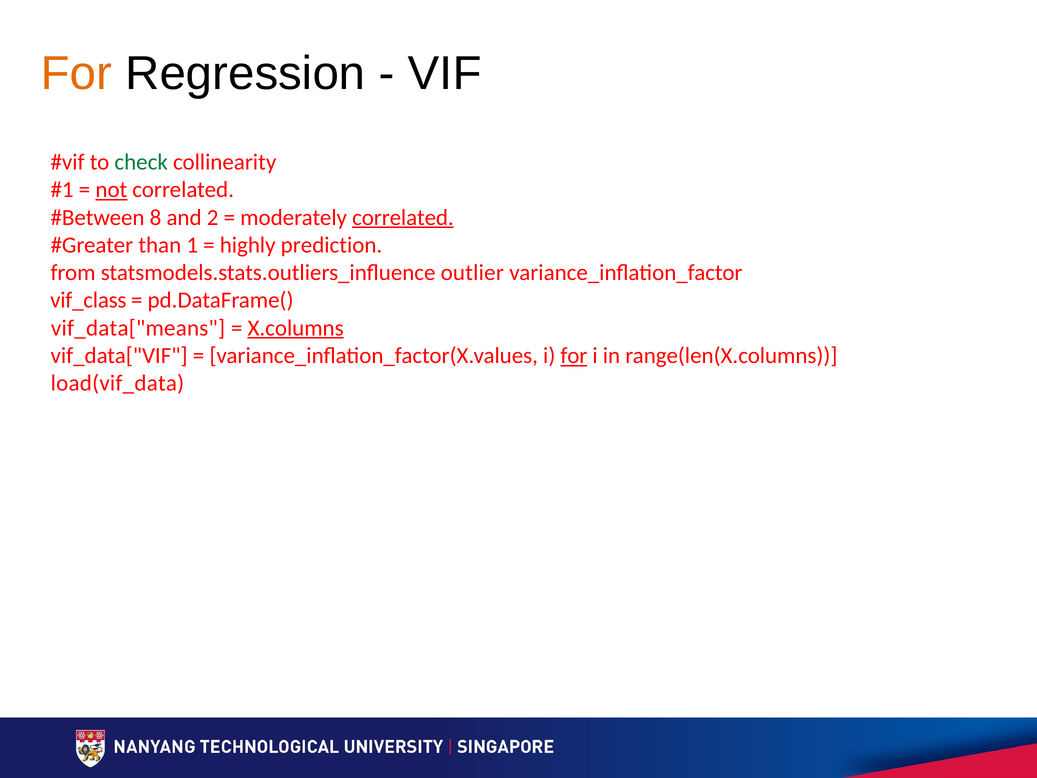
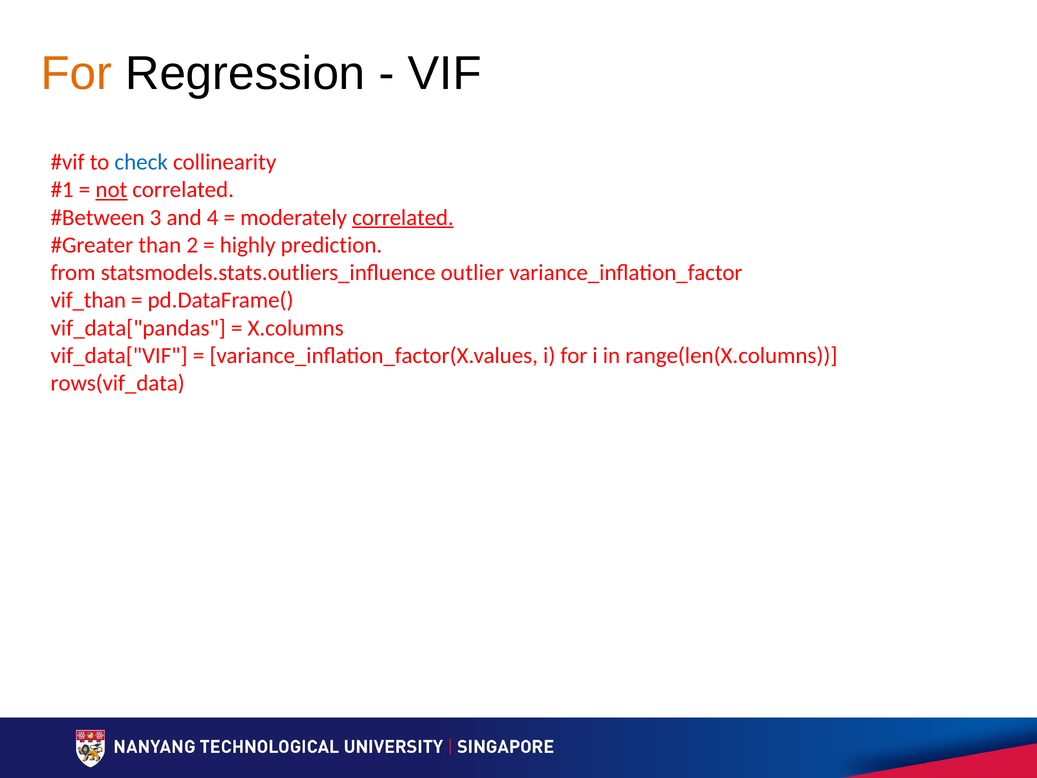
check colour: green -> blue (141, 162)
8: 8 -> 3 (156, 217)
2: 2 -> 4 (213, 217)
1: 1 -> 2 (192, 245)
vif_class: vif_class -> vif_than (88, 300)
vif_data["means: vif_data["means -> vif_data["pandas (138, 328)
X.columns underline: present -> none (296, 328)
for underline: present -> none (574, 356)
load(vif_data: load(vif_data -> rows(vif_data (118, 383)
